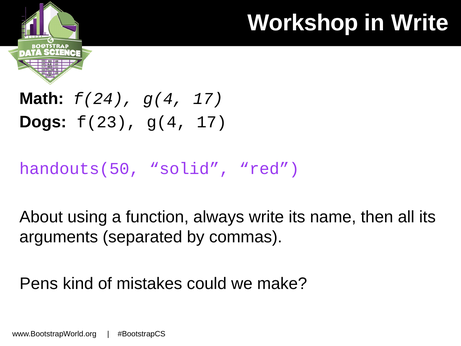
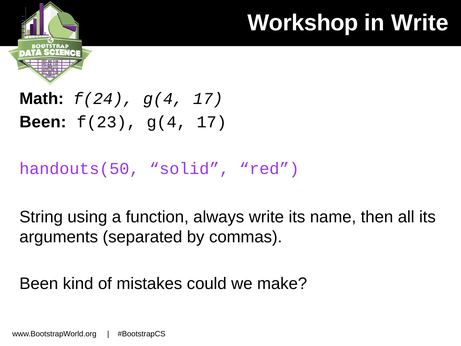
Dogs: Dogs -> Been (43, 122)
About: About -> String (41, 217)
Pens: Pens -> Been (39, 283)
